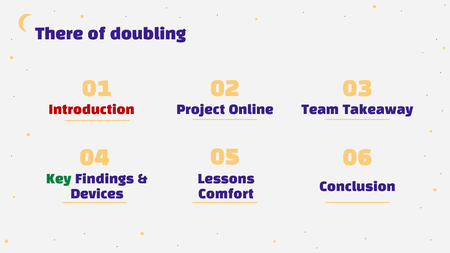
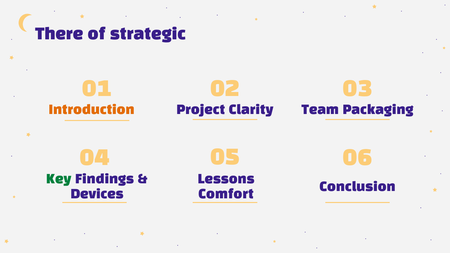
doubling: doubling -> strategic (148, 34)
Introduction colour: red -> orange (92, 110)
Online: Online -> Clarity (251, 110)
Takeaway: Takeaway -> Packaging (378, 110)
